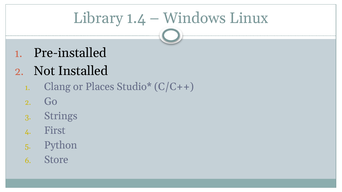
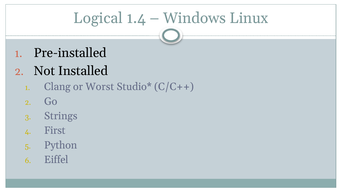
Library: Library -> Logical (98, 18)
Places: Places -> Worst (100, 87)
Store: Store -> Eiffel (56, 160)
